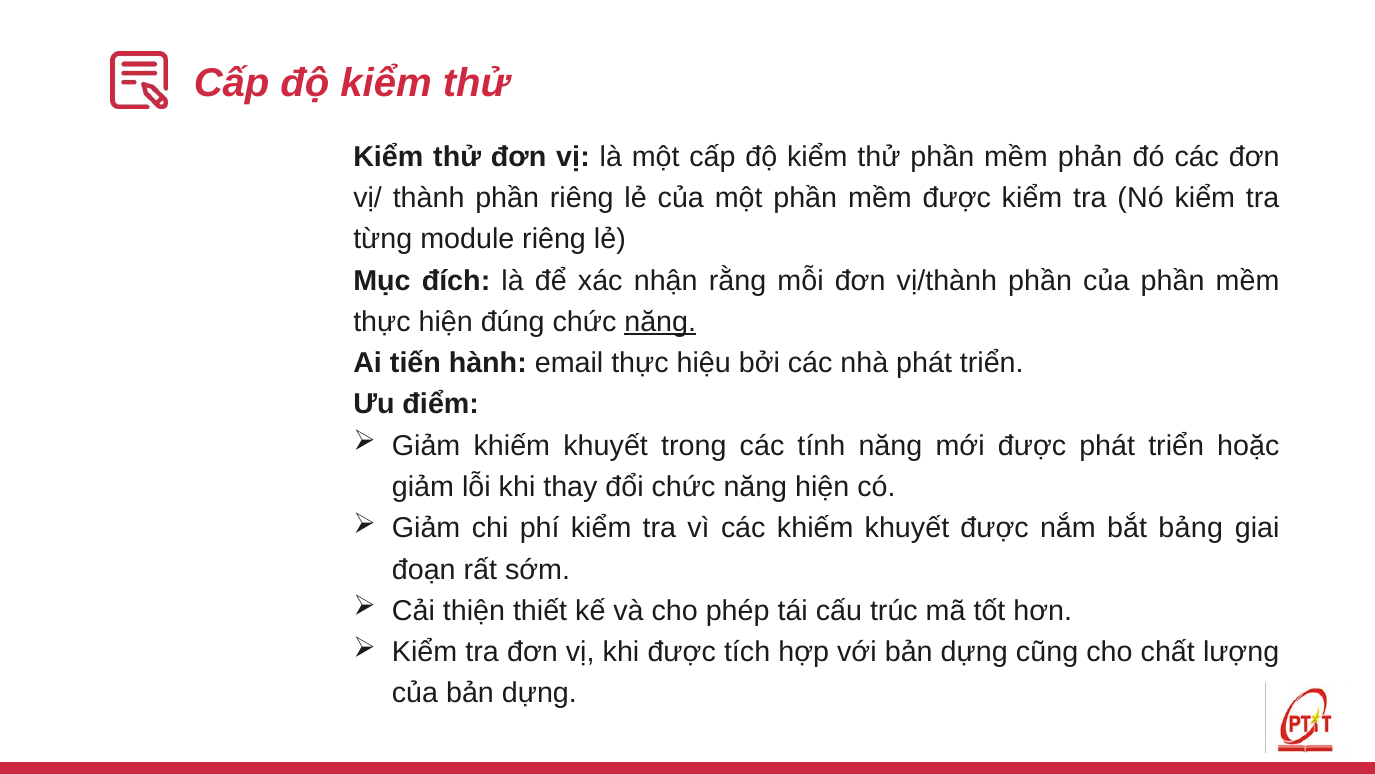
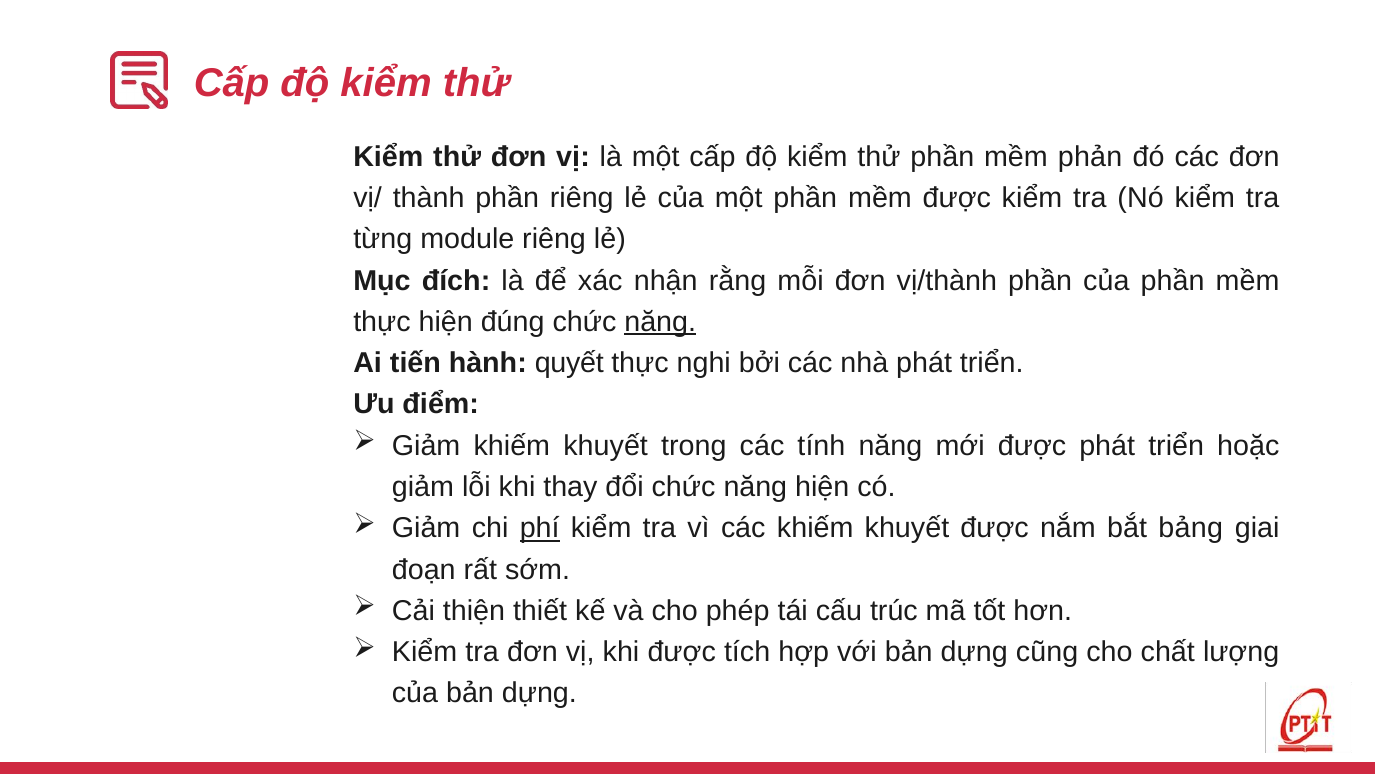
email: email -> quyết (569, 363)
hiệu: hiệu -> nghi (704, 363)
phí underline: none -> present (540, 528)
